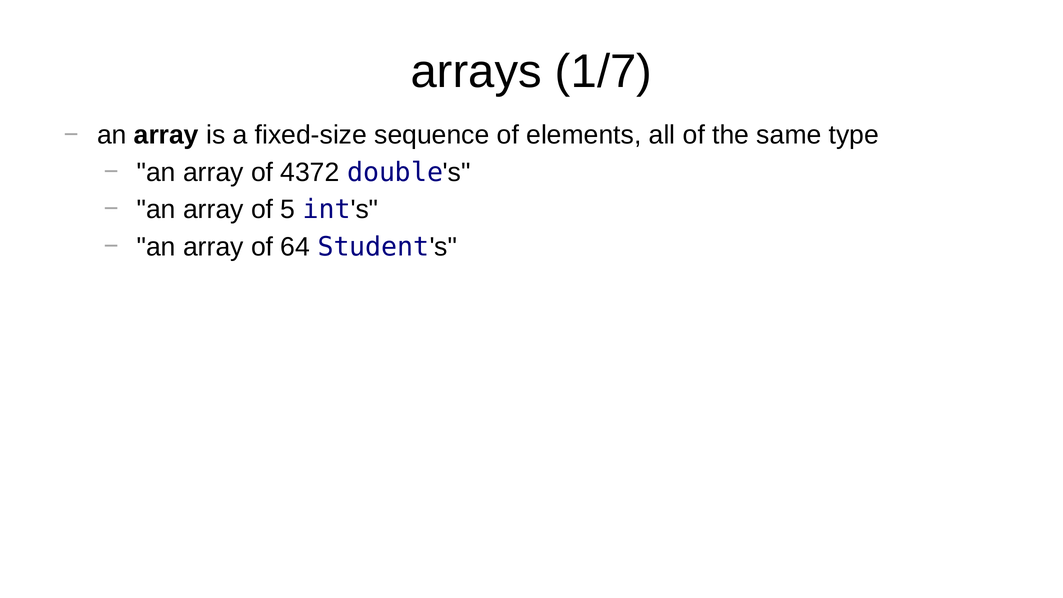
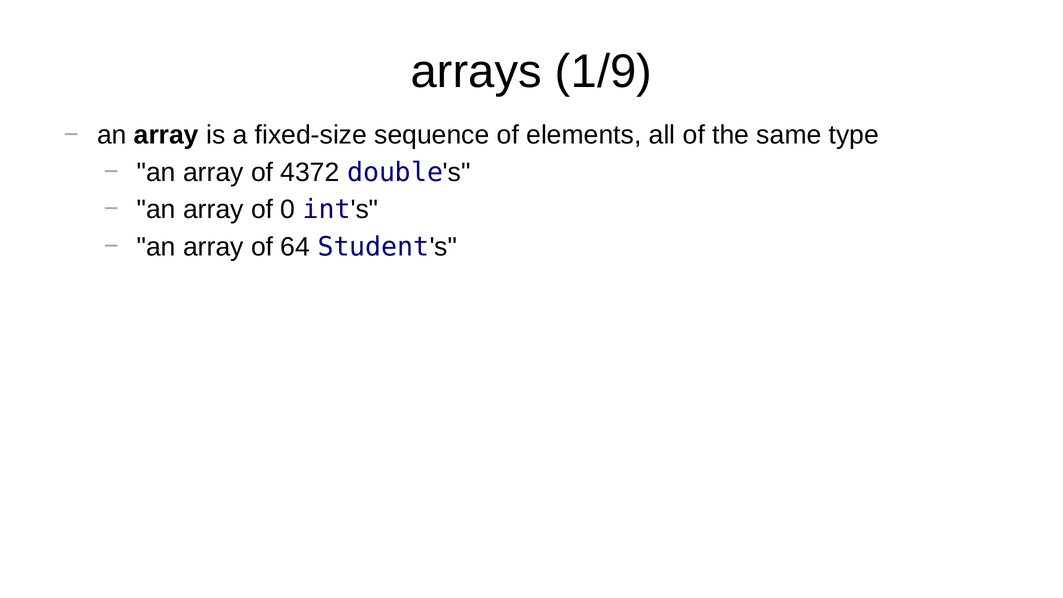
1/7: 1/7 -> 1/9 (604, 72)
5: 5 -> 0 (288, 210)
